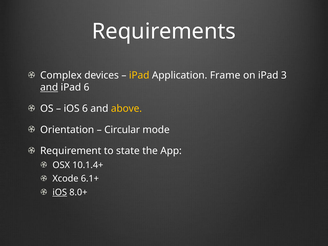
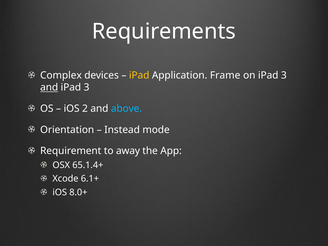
6: 6 -> 3 (87, 87)
iOS 6: 6 -> 2 (85, 109)
above colour: yellow -> light blue (126, 109)
Circular: Circular -> Instead (122, 130)
state: state -> away (128, 151)
10.1.4+: 10.1.4+ -> 65.1.4+ (88, 165)
iOS underline: present -> none (60, 192)
